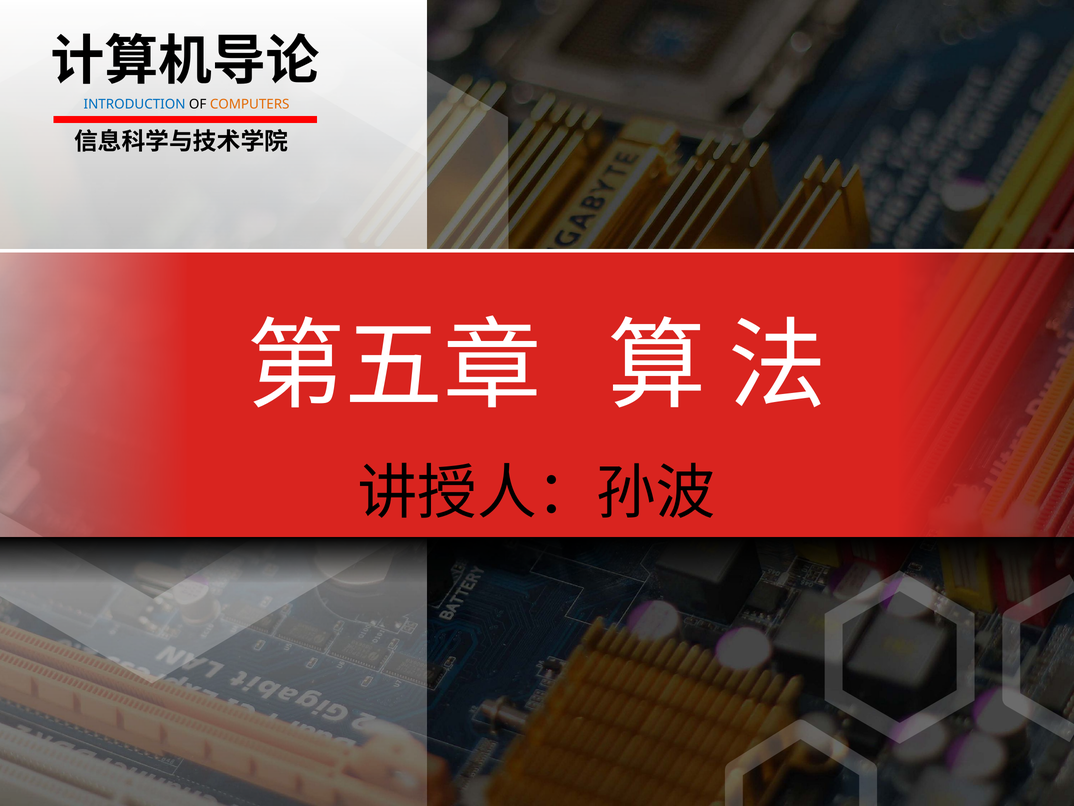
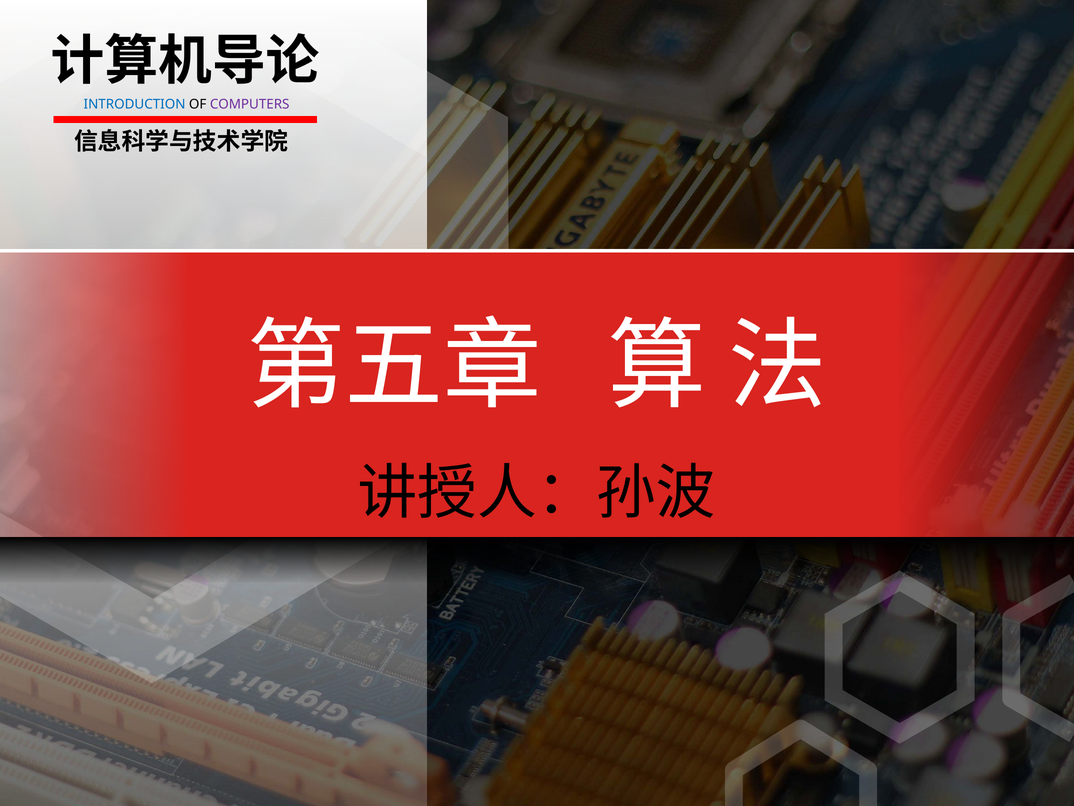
COMPUTERS colour: orange -> purple (250, 104)
